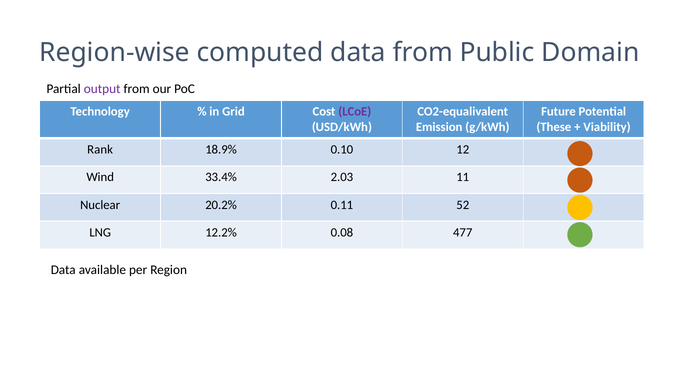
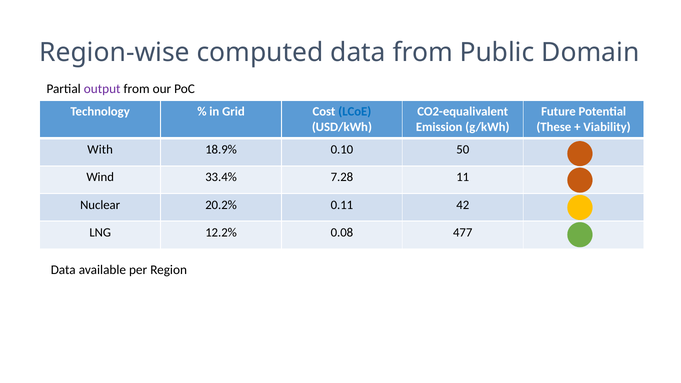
LCoE colour: purple -> blue (355, 112)
Rank: Rank -> With (100, 150)
12: 12 -> 50 (463, 150)
2.03: 2.03 -> 7.28 (342, 177)
52: 52 -> 42 (463, 205)
